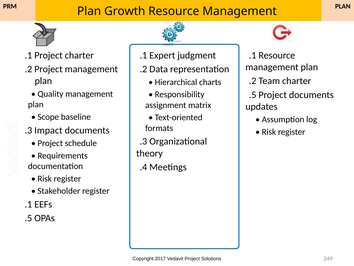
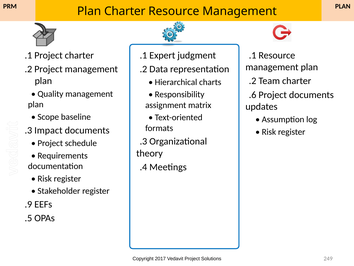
Plan Growth: Growth -> Charter (125, 11)
.5: .5 -> .6 (253, 95)
.1: .1 -> .9 (28, 204)
